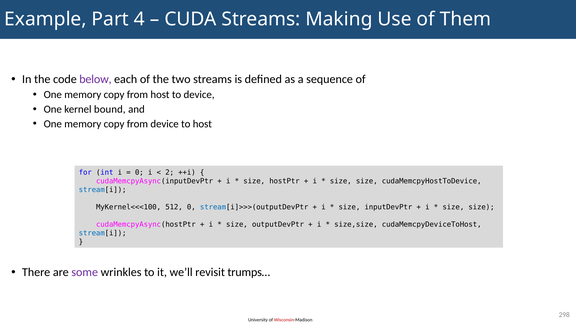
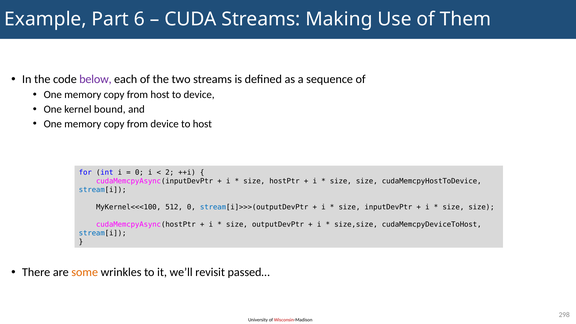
4: 4 -> 6 (139, 19)
some colour: purple -> orange (85, 272)
trumps…: trumps… -> passed… (249, 272)
